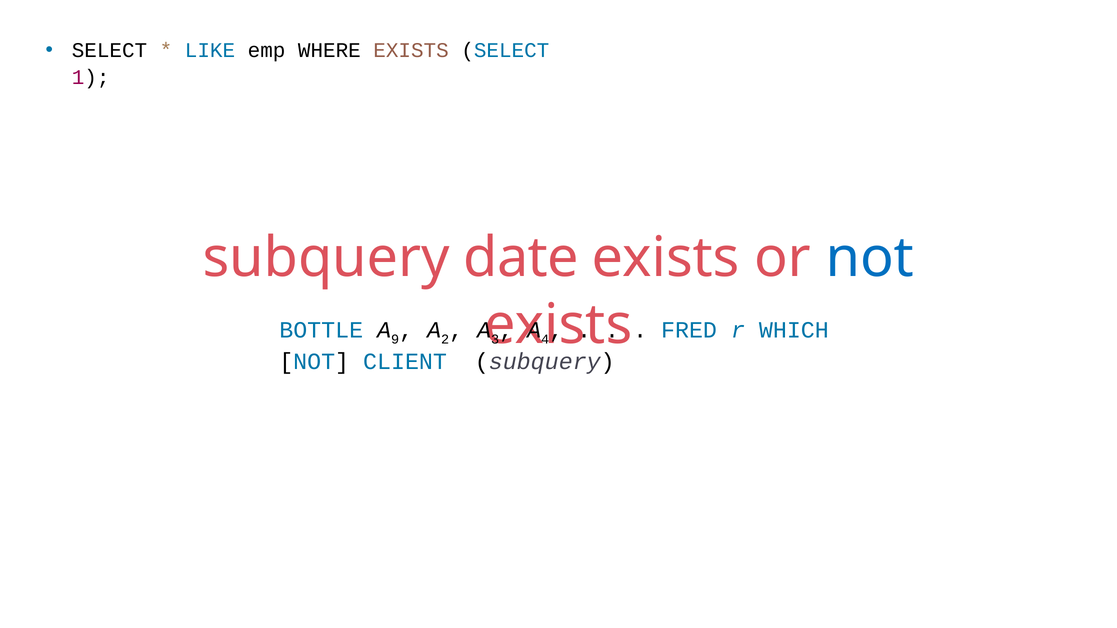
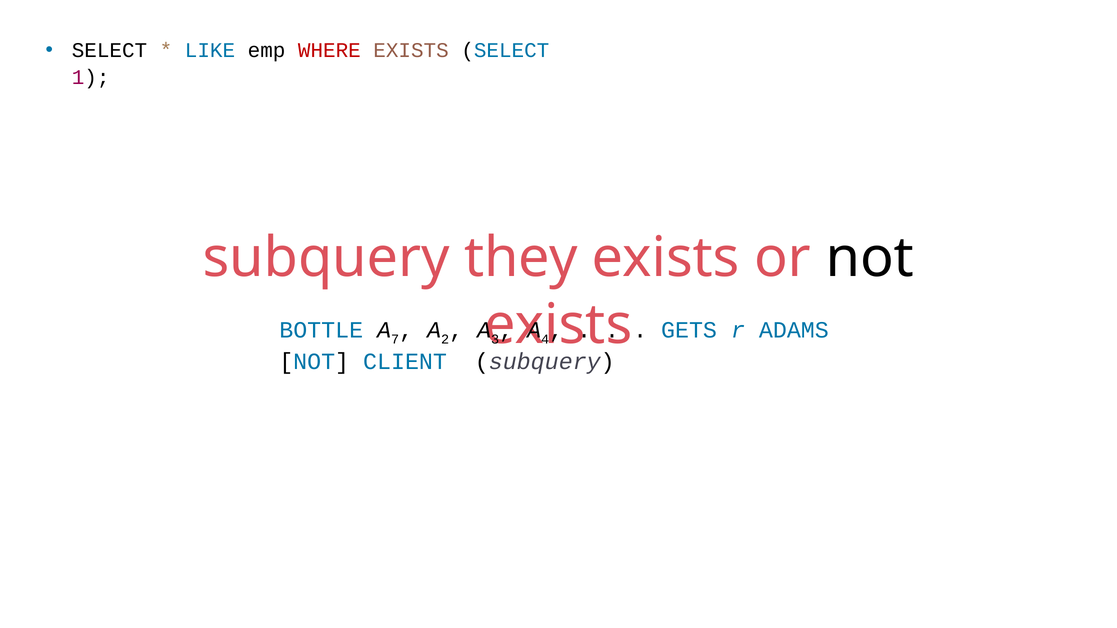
WHERE colour: black -> red (329, 50)
date: date -> they (521, 258)
not colour: blue -> black (870, 258)
9: 9 -> 7 (395, 339)
FRED: FRED -> GETS (689, 330)
WHICH: WHICH -> ADAMS (794, 330)
